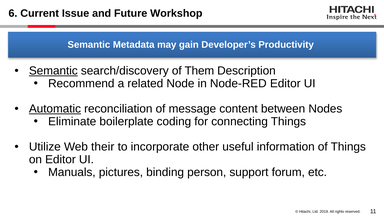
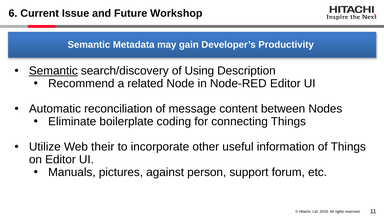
Them: Them -> Using (199, 71)
Automatic underline: present -> none (55, 109)
binding: binding -> against (165, 172)
